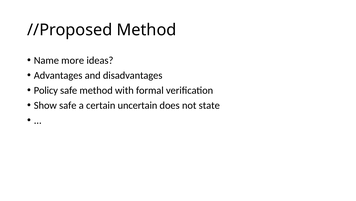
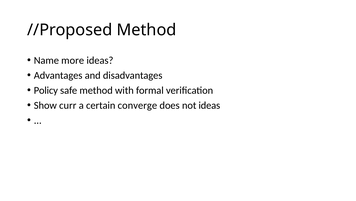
Show safe: safe -> curr (68, 105)
uncertain: uncertain -> converge (137, 105)
not state: state -> ideas (209, 105)
